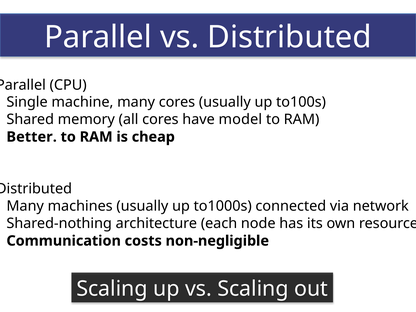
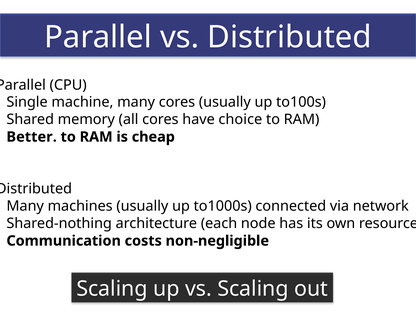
model: model -> choice (240, 120)
